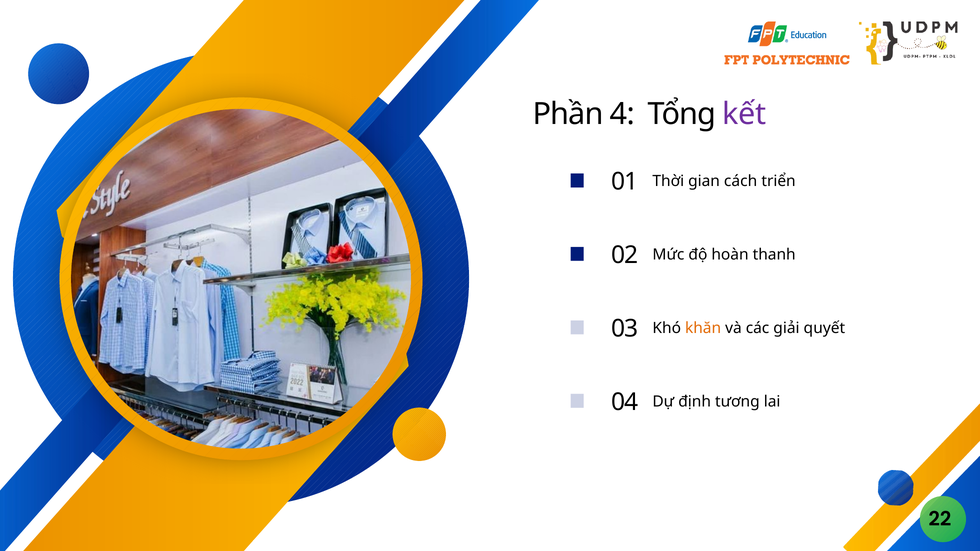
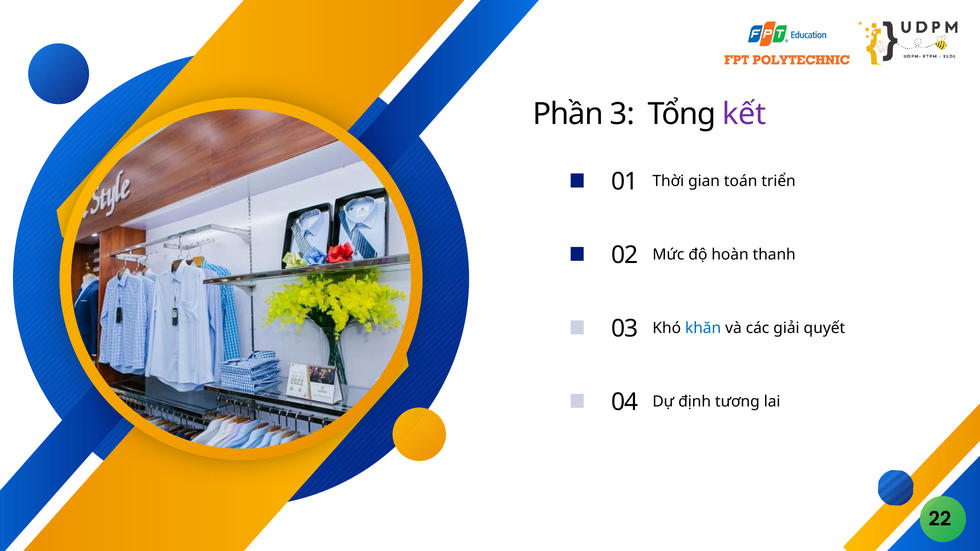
4: 4 -> 3 (622, 114)
cách: cách -> toán (741, 181)
khăn colour: orange -> blue (703, 328)
